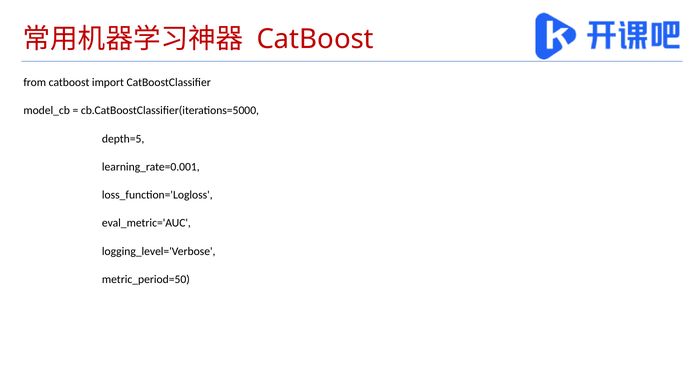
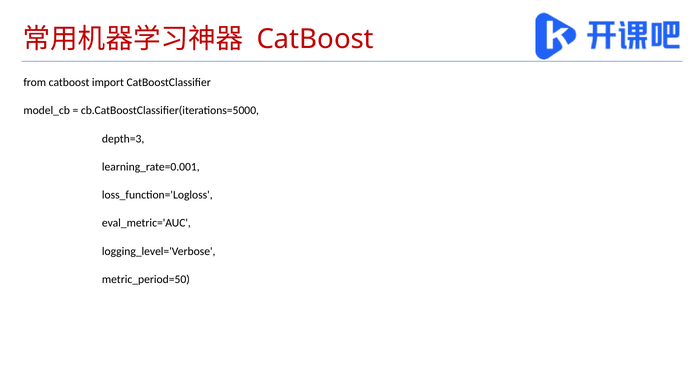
depth=5: depth=5 -> depth=3 (123, 139)
